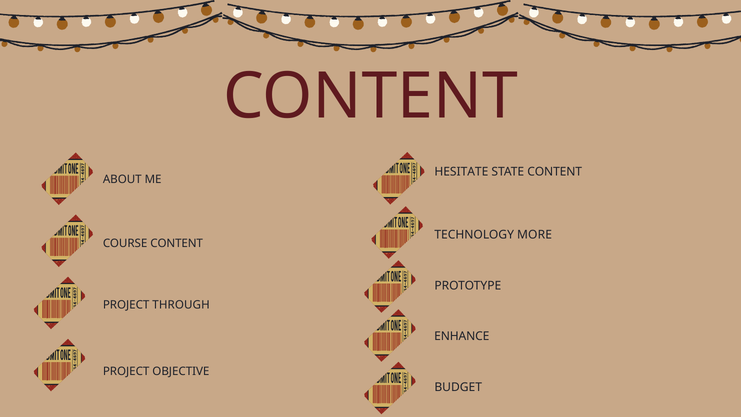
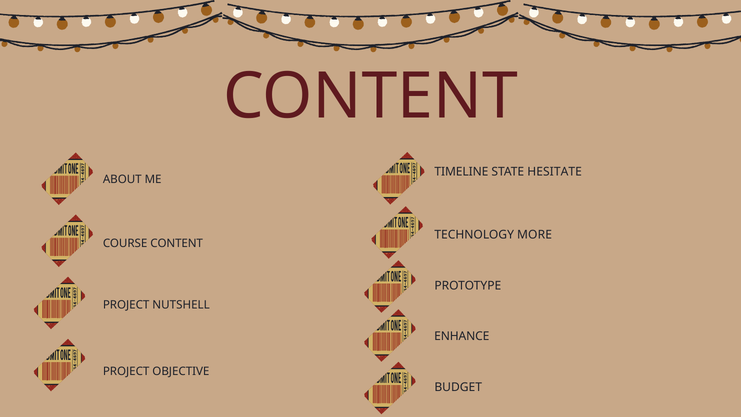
HESITATE: HESITATE -> TIMELINE (461, 171)
STATE CONTENT: CONTENT -> HESITATE (555, 171)
THROUGH: THROUGH -> NUTSHELL (181, 305)
